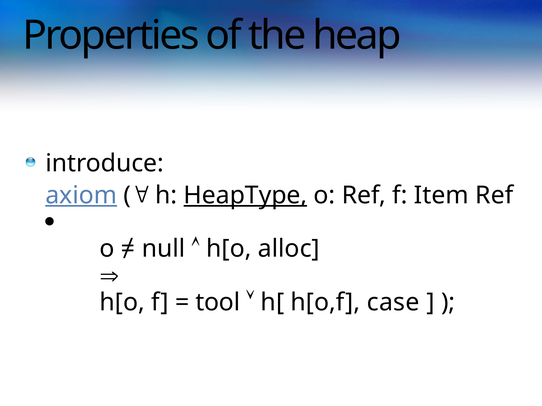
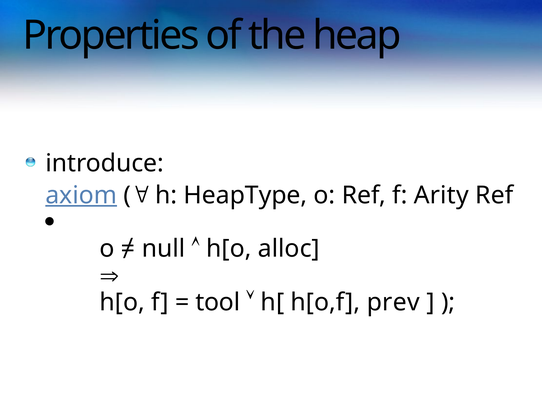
HeapType underline: present -> none (245, 195)
Item: Item -> Arity (441, 195)
case: case -> prev (393, 303)
